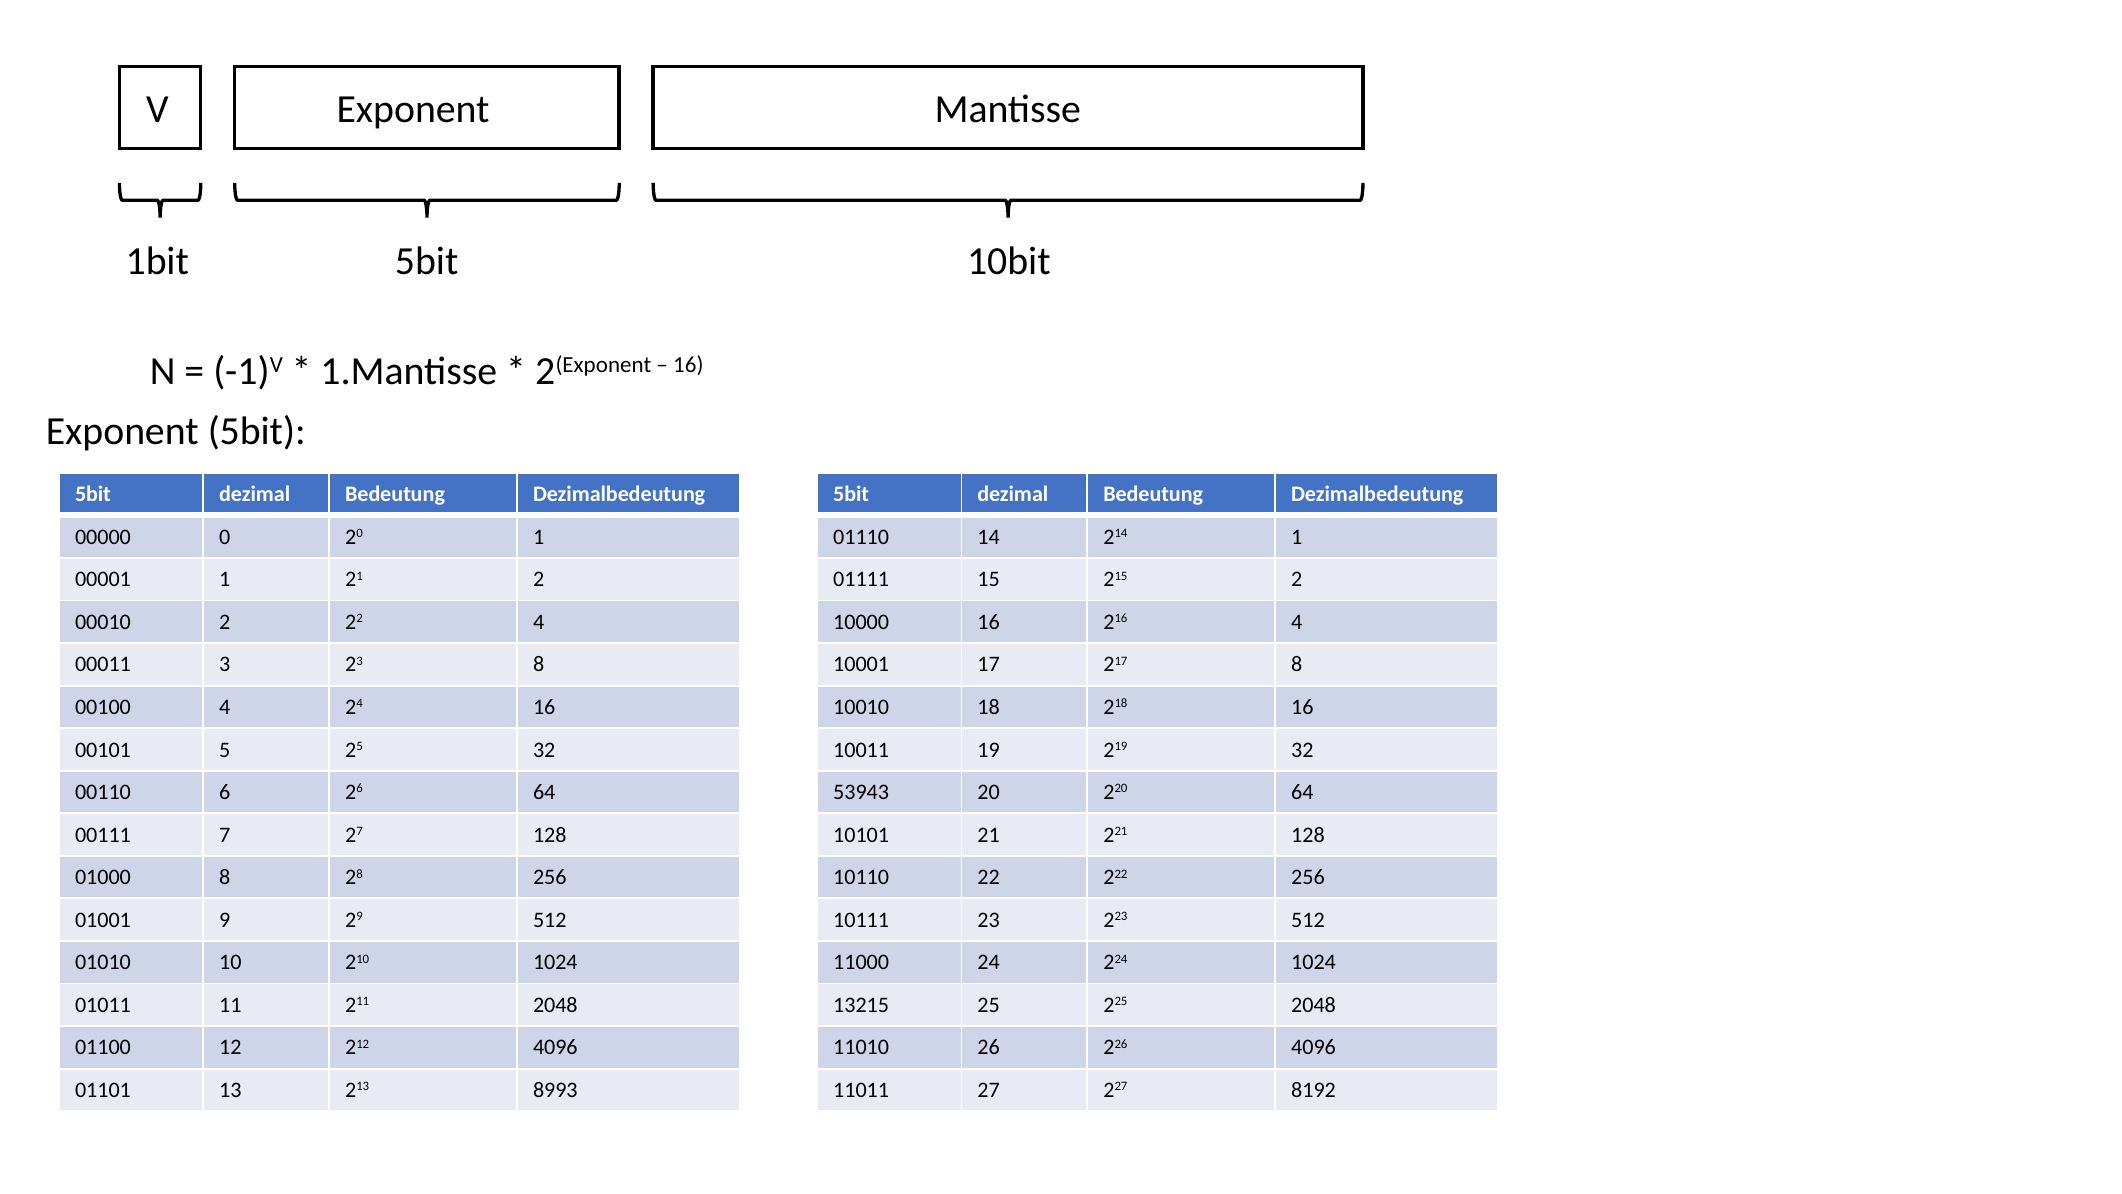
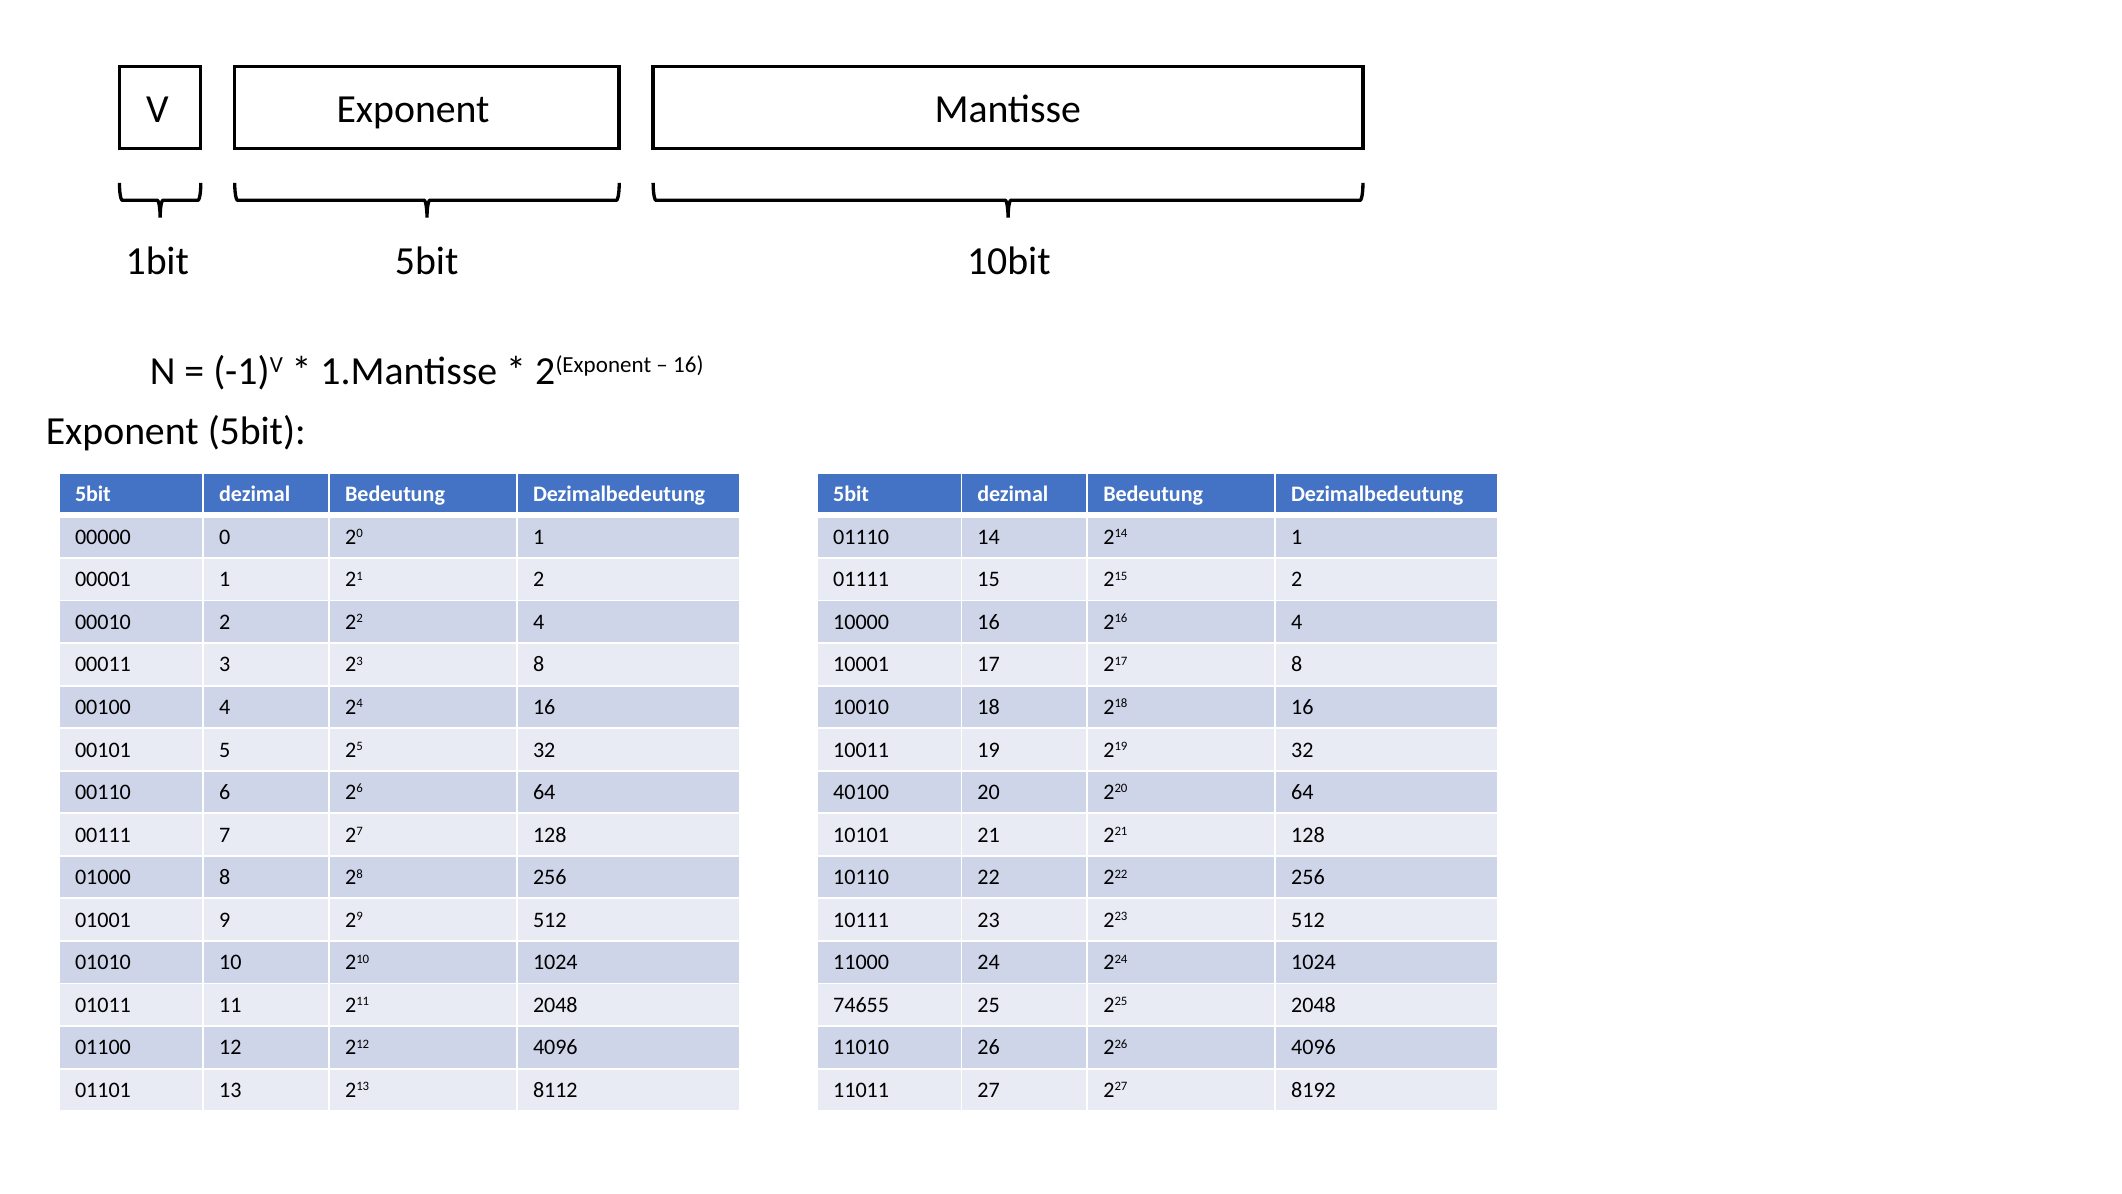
53943: 53943 -> 40100 (861, 792)
13215: 13215 -> 74655 (861, 1005)
8993: 8993 -> 8112 (555, 1090)
